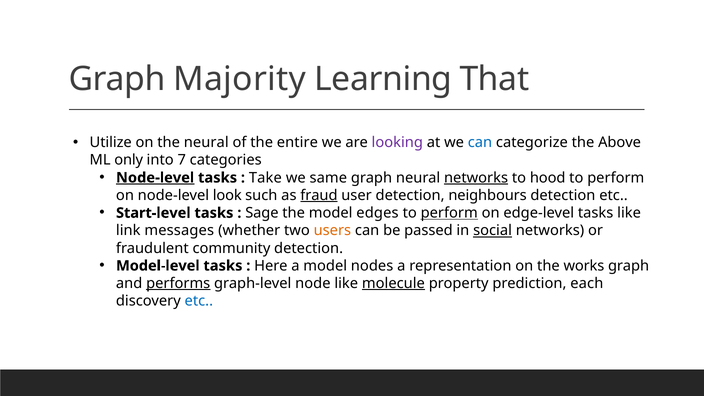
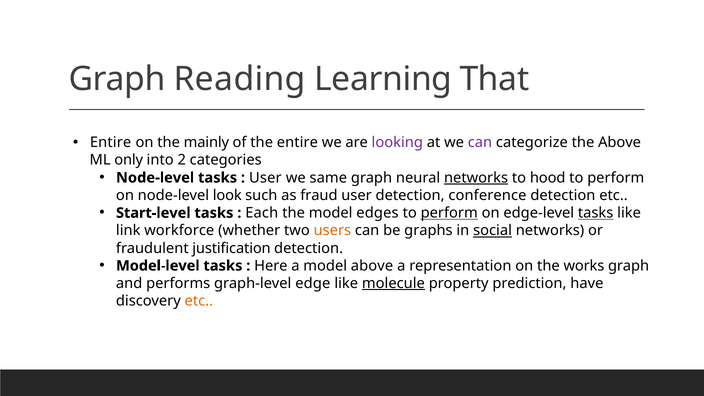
Majority: Majority -> Reading (240, 79)
Utilize: Utilize -> Entire (111, 143)
the neural: neural -> mainly (206, 143)
can colour: blue -> purple (480, 143)
7: 7 -> 2 (182, 160)
Node-level underline: present -> none (155, 178)
Take: Take -> User (265, 178)
fraud underline: present -> none (319, 195)
neighbours: neighbours -> conference (487, 195)
Sage: Sage -> Each (262, 213)
tasks underline: none -> present (596, 213)
messages: messages -> workforce (179, 231)
passed: passed -> graphs (428, 231)
community: community -> justification (232, 248)
model nodes: nodes -> above (372, 266)
performs underline: present -> none (178, 283)
node: node -> edge (313, 283)
each: each -> have (587, 283)
etc colour: blue -> orange (199, 301)
